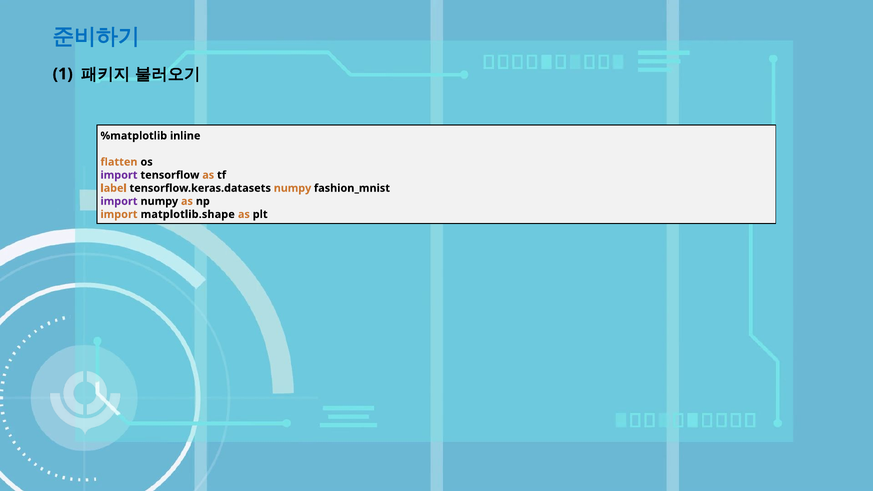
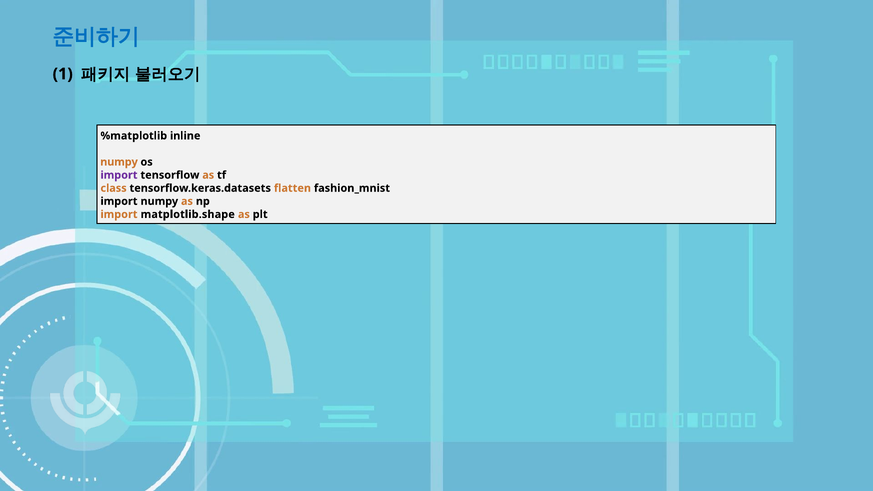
flatten: flatten -> numpy (119, 162)
label: label -> class (114, 188)
tensorflow.keras.datasets numpy: numpy -> flatten (292, 188)
import colour: purple -> black (119, 201)
